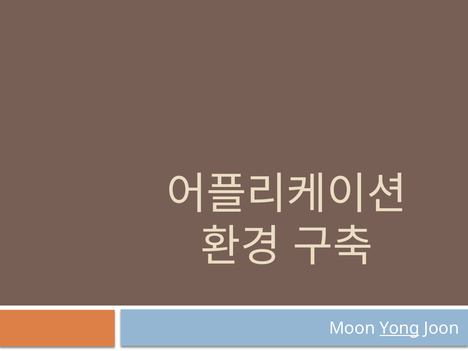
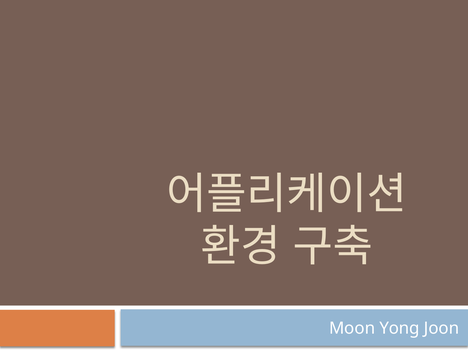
Yong underline: present -> none (400, 328)
